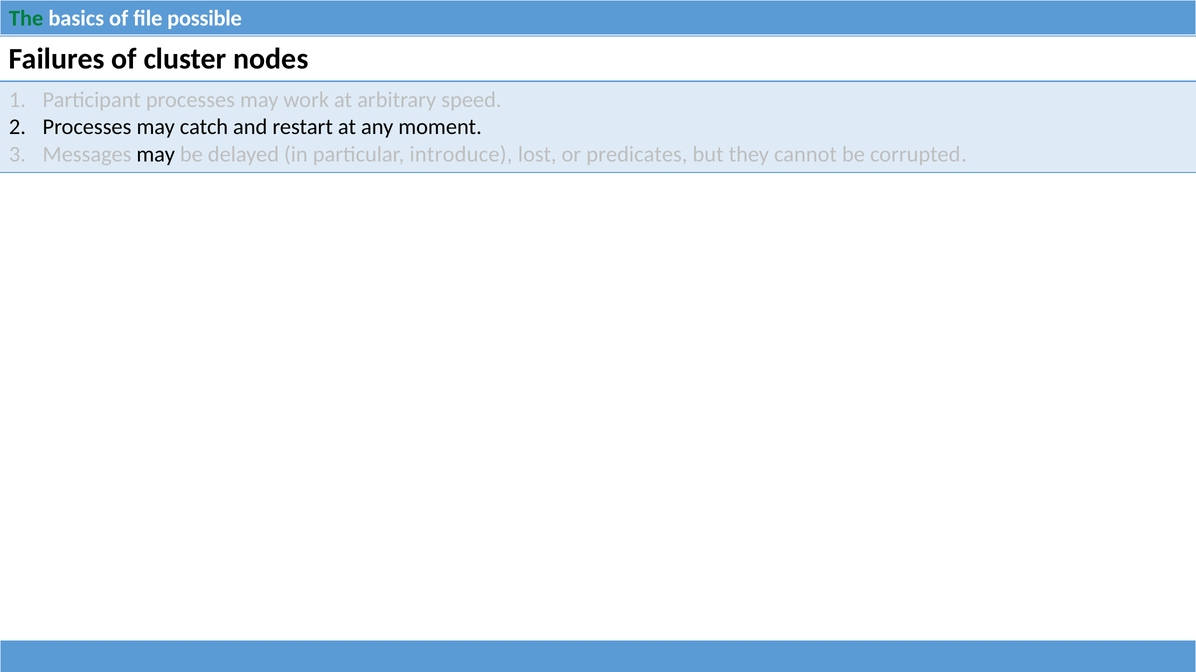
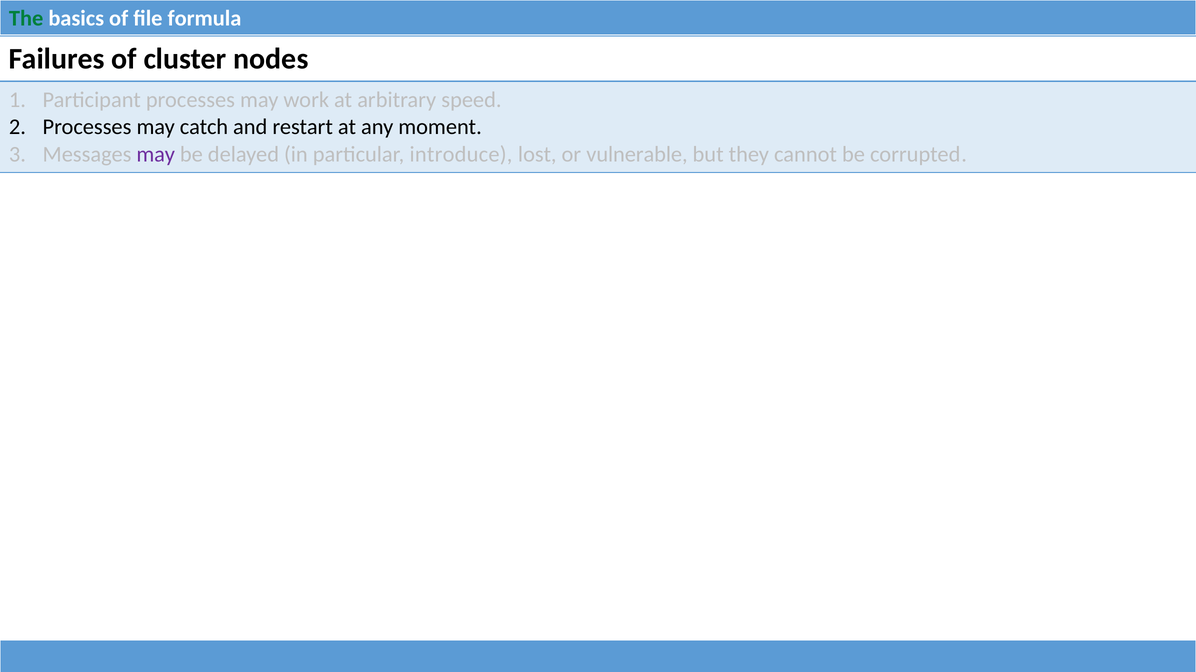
possible: possible -> formula (204, 18)
may colour: black -> purple (156, 155)
predicates: predicates -> vulnerable (637, 155)
